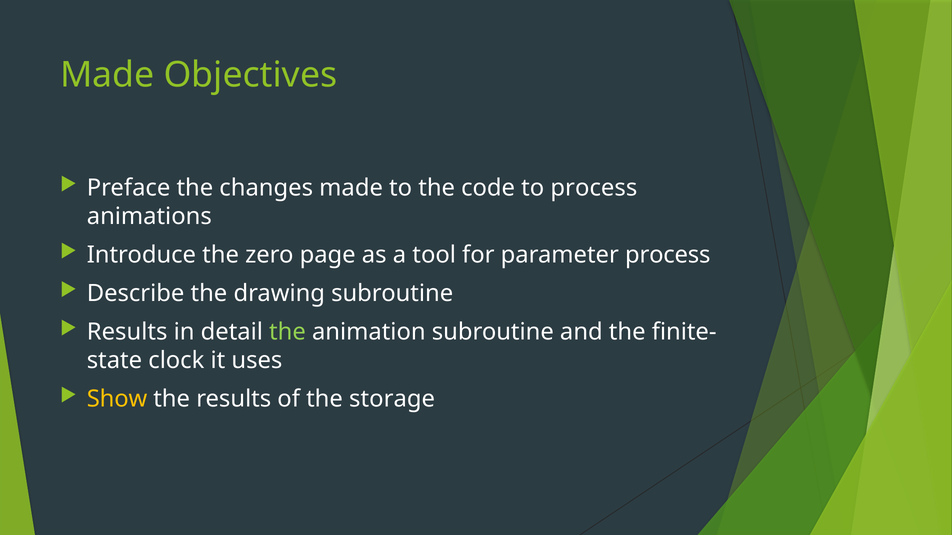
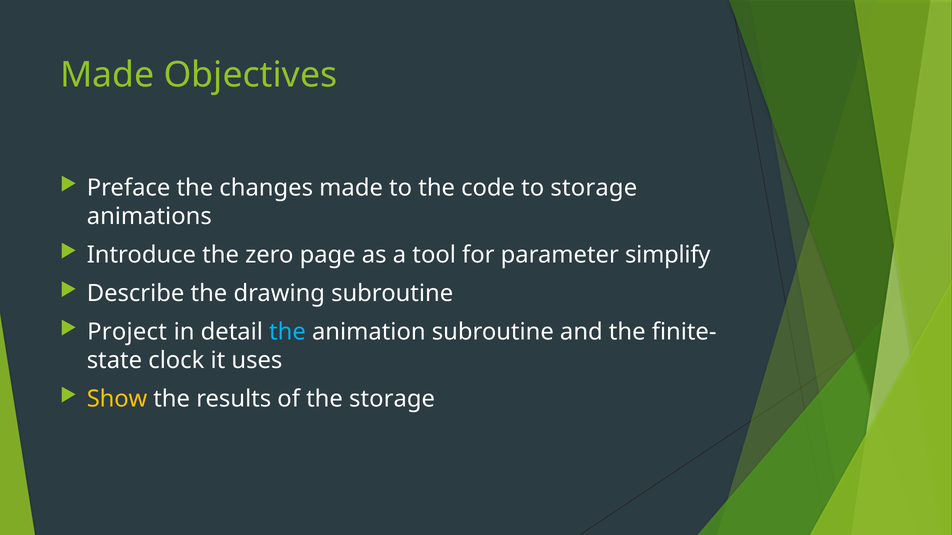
to process: process -> storage (594, 188)
parameter process: process -> simplify (668, 255)
Results: Results -> Project (127, 332)
the colour: light green -> light blue (287, 332)
